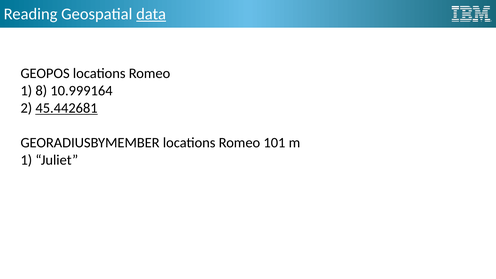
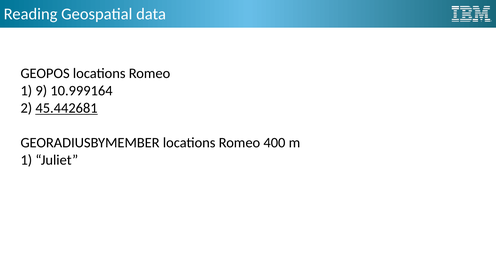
data underline: present -> none (151, 14)
8: 8 -> 9 (41, 91)
101: 101 -> 400 (274, 143)
